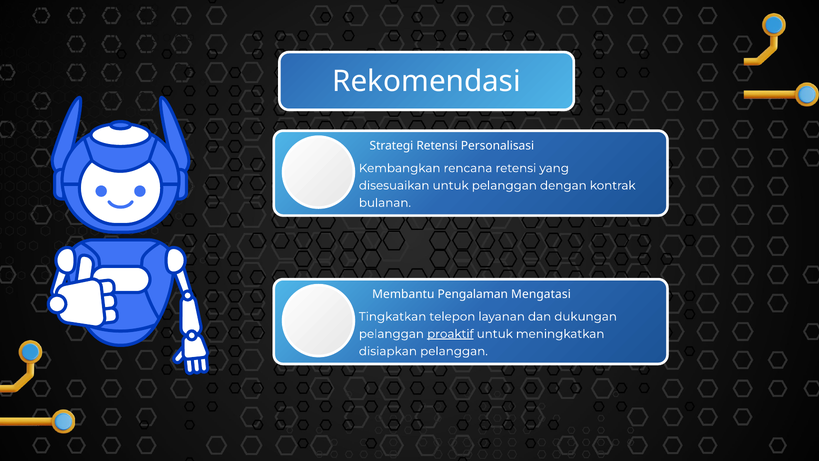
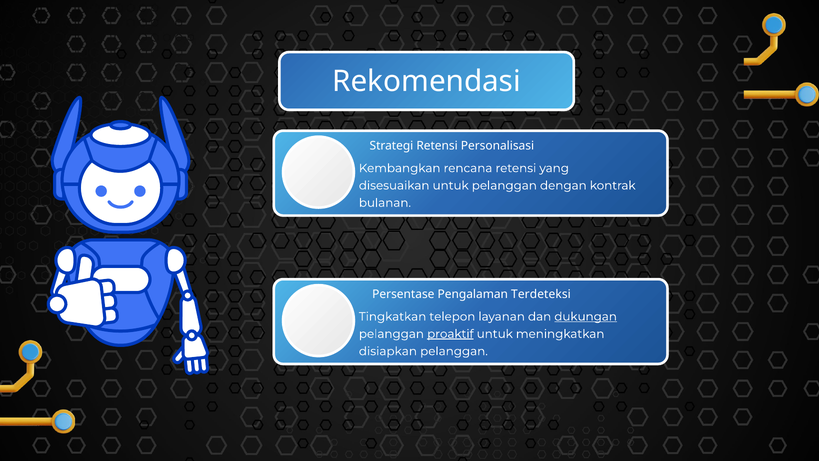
Membantu: Membantu -> Persentase (403, 294)
Mengatasi: Mengatasi -> Terdeteksi (541, 294)
dukungan underline: none -> present (586, 316)
